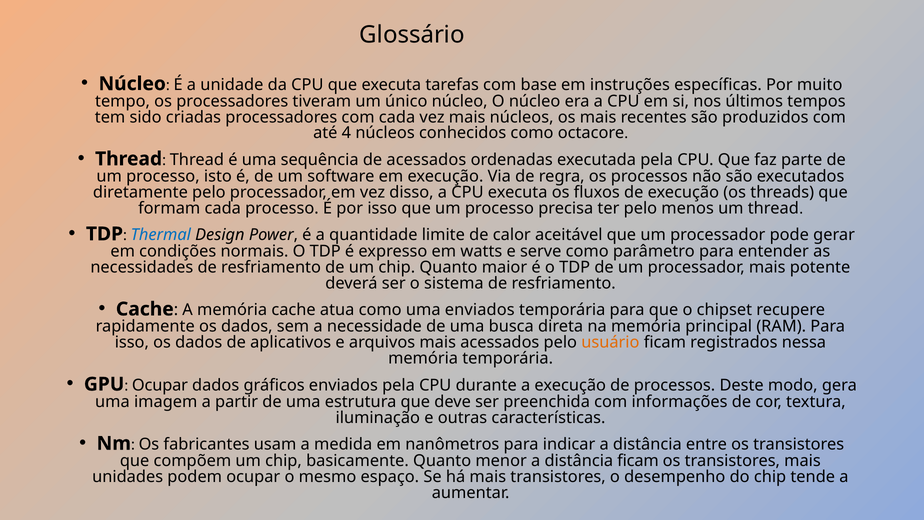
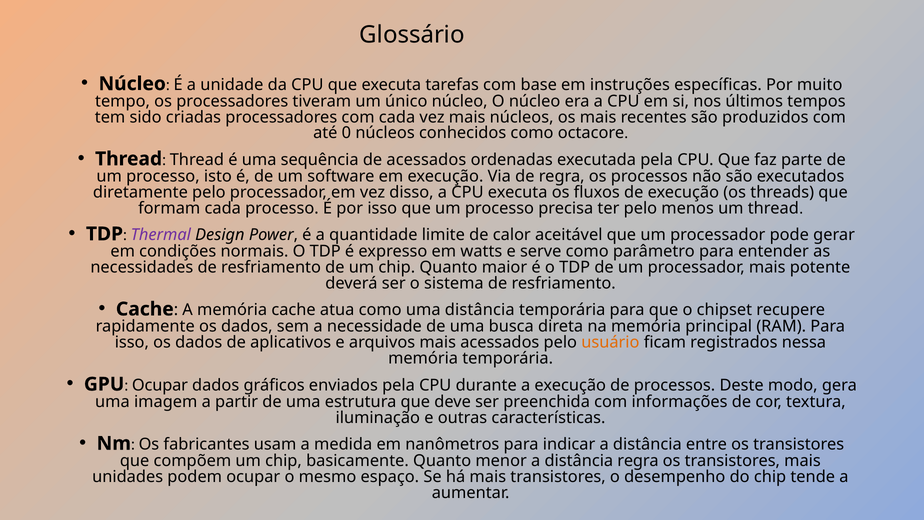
4: 4 -> 0 (346, 133)
Thermal colour: blue -> purple (161, 235)
uma enviados: enviados -> distância (480, 310)
distância ficam: ficam -> regra (638, 461)
